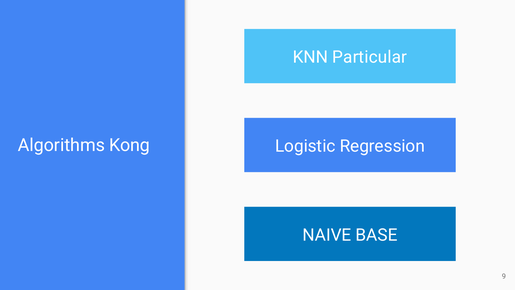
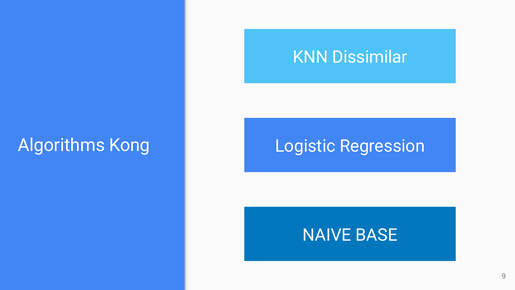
Particular: Particular -> Dissimilar (370, 57)
